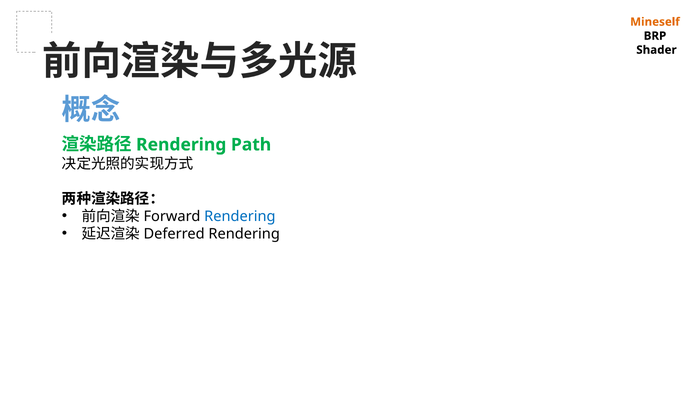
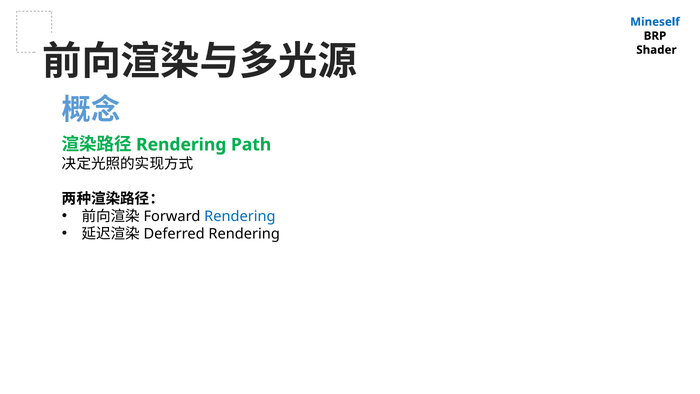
Mineself colour: orange -> blue (655, 22)
